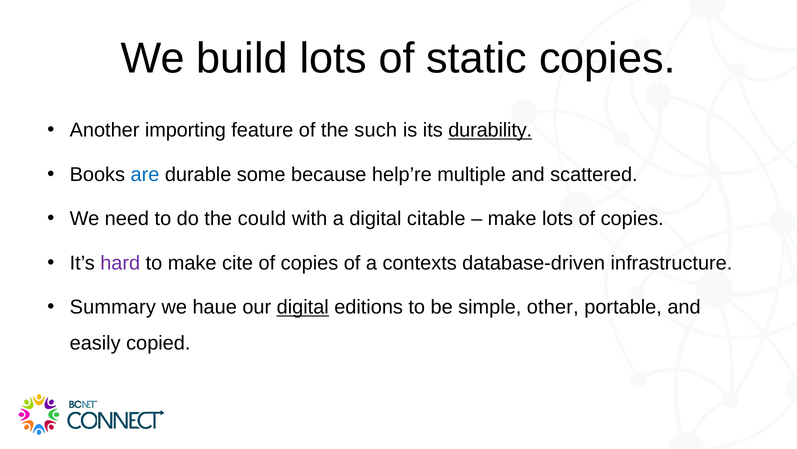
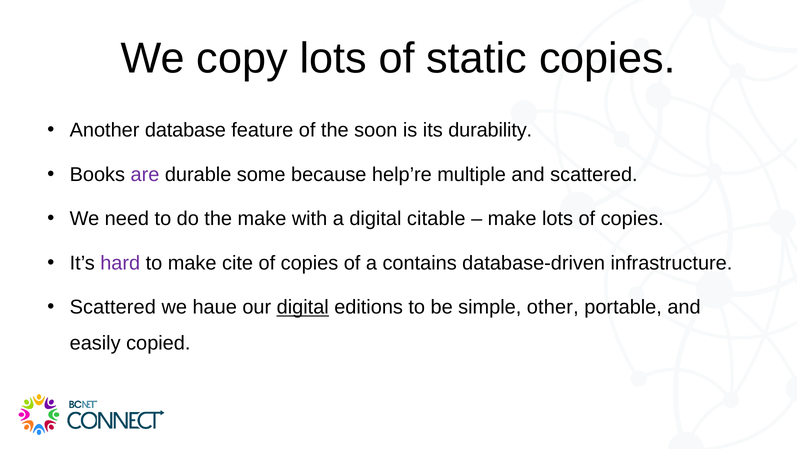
build: build -> copy (242, 58)
importing: importing -> database (185, 130)
such: such -> soon (376, 130)
durability underline: present -> none (490, 130)
are colour: blue -> purple (145, 174)
the could: could -> make (262, 219)
contexts: contexts -> contains (420, 263)
Summary: Summary -> Scattered (113, 307)
